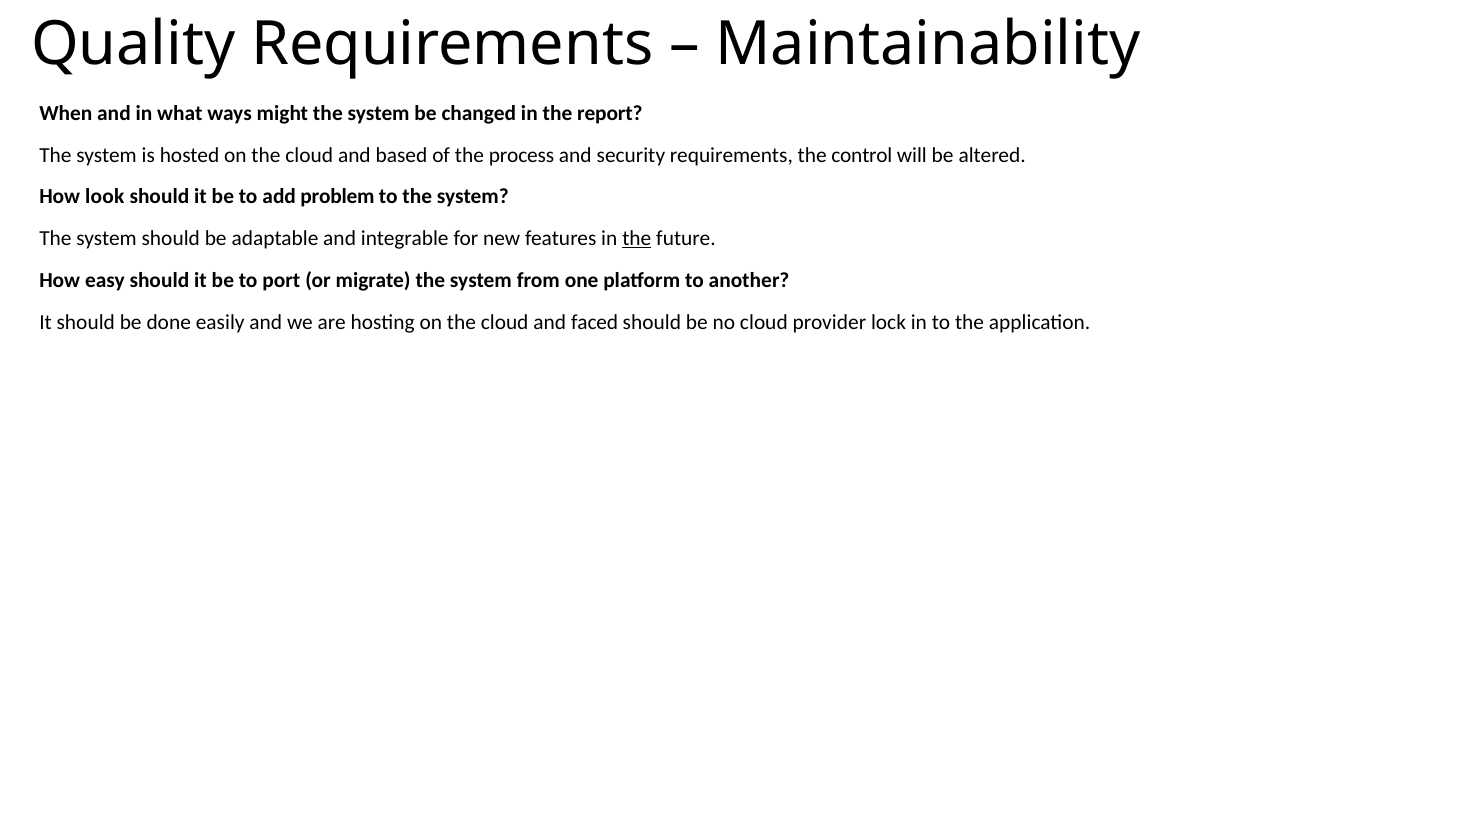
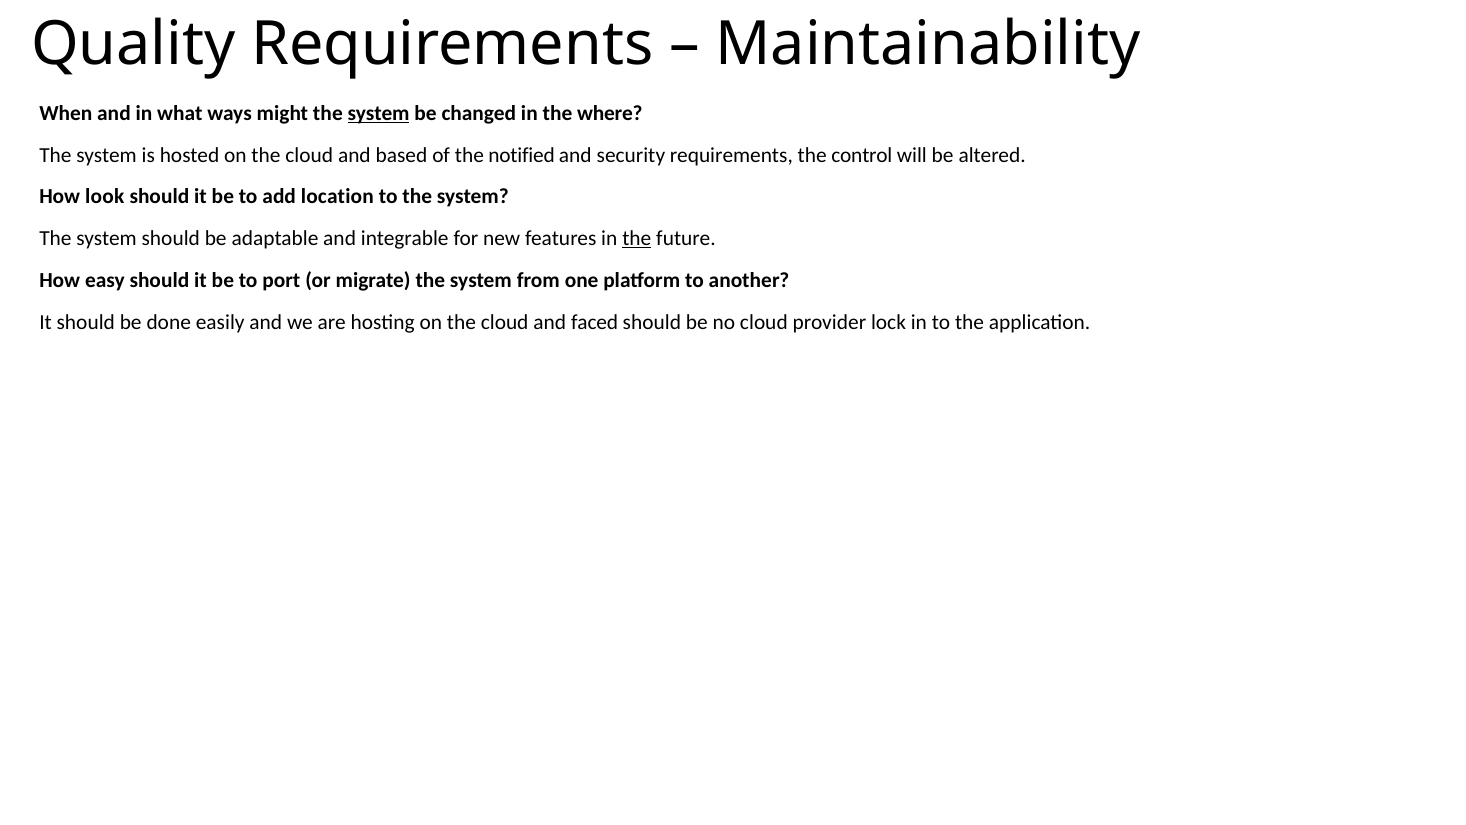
system underline: none -> present (379, 113)
report: report -> where (610, 113)
process: process -> notified (522, 155)
problem: problem -> location (337, 197)
